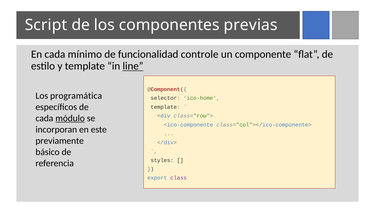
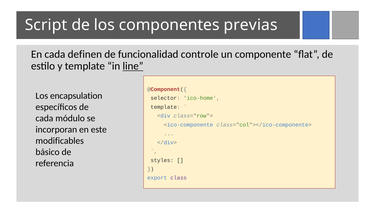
mínimo: mínimo -> definen (85, 54)
programática: programática -> encapsulation (76, 96)
módulo underline: present -> none (70, 118)
previamente: previamente -> modificables (60, 141)
